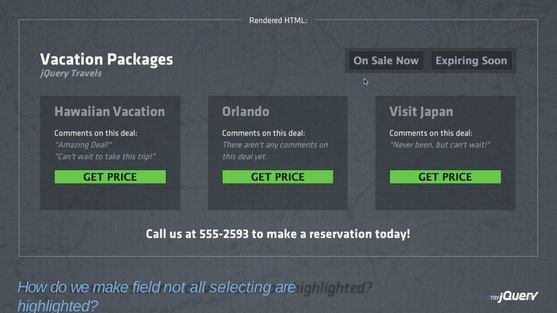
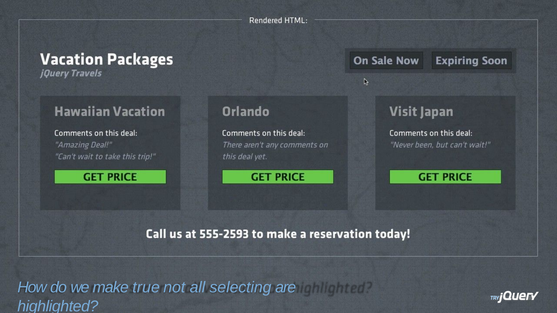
field: field -> true (146, 288)
